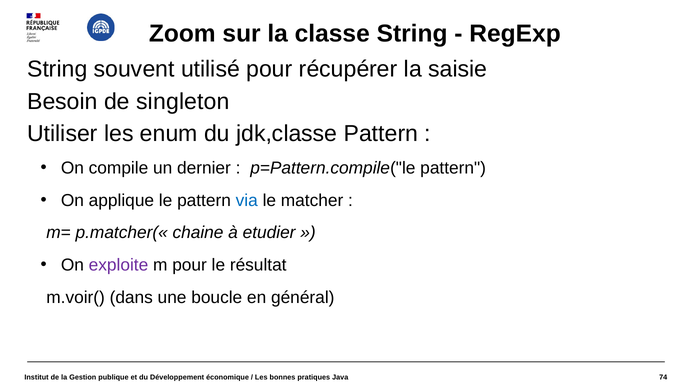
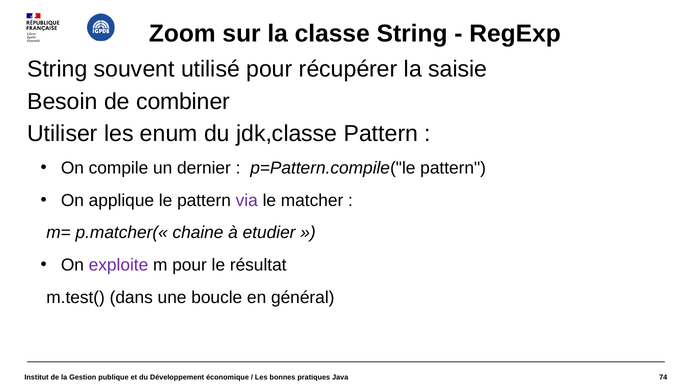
singleton: singleton -> combiner (183, 101)
via colour: blue -> purple (247, 201)
m.voir(: m.voir( -> m.test( (76, 298)
